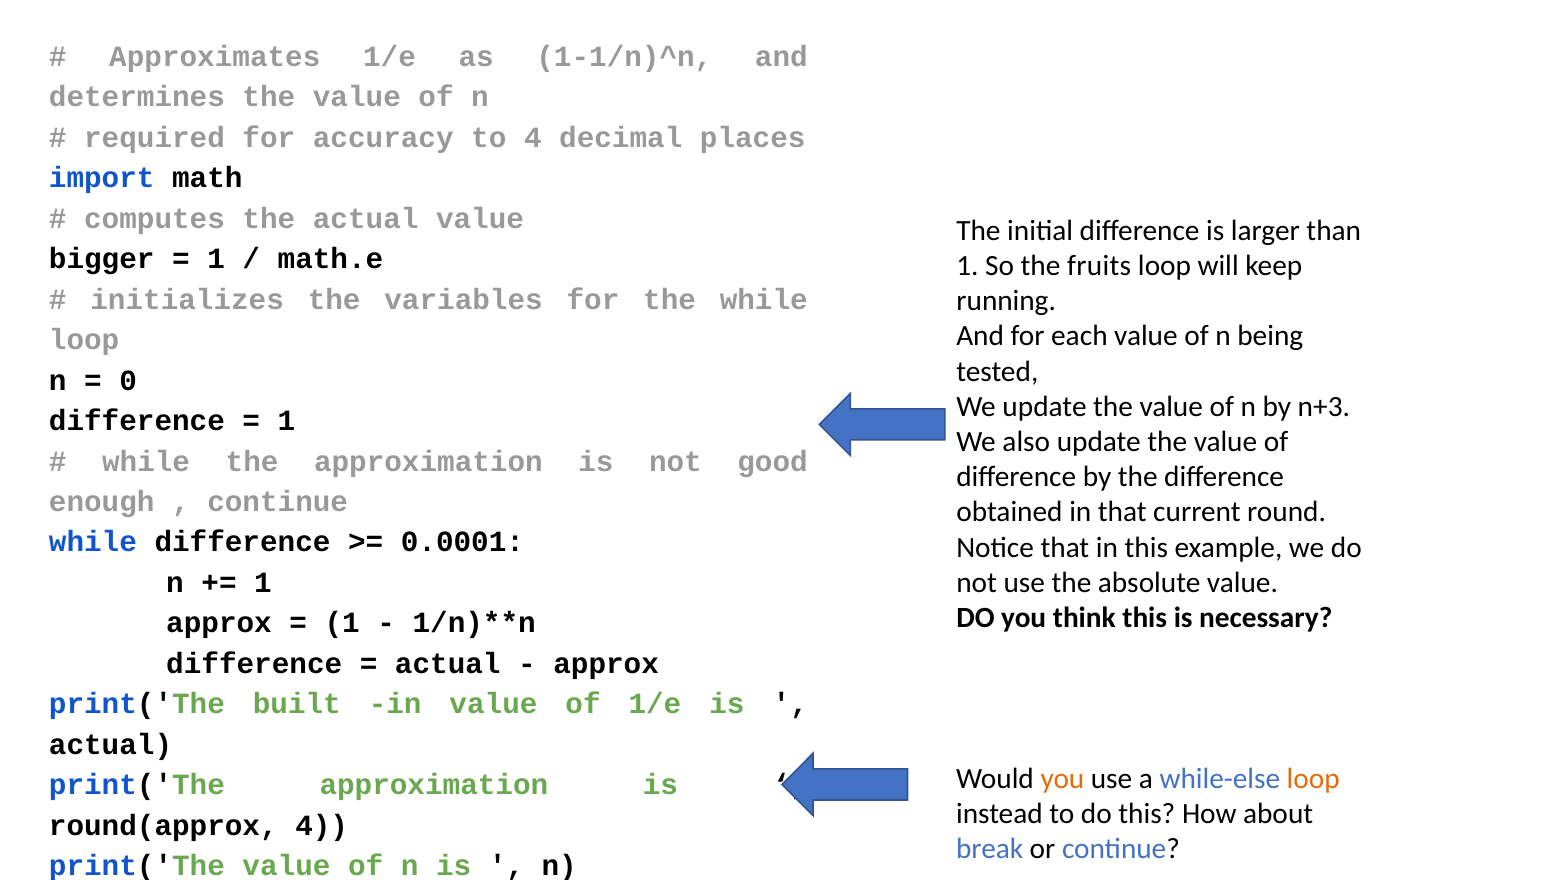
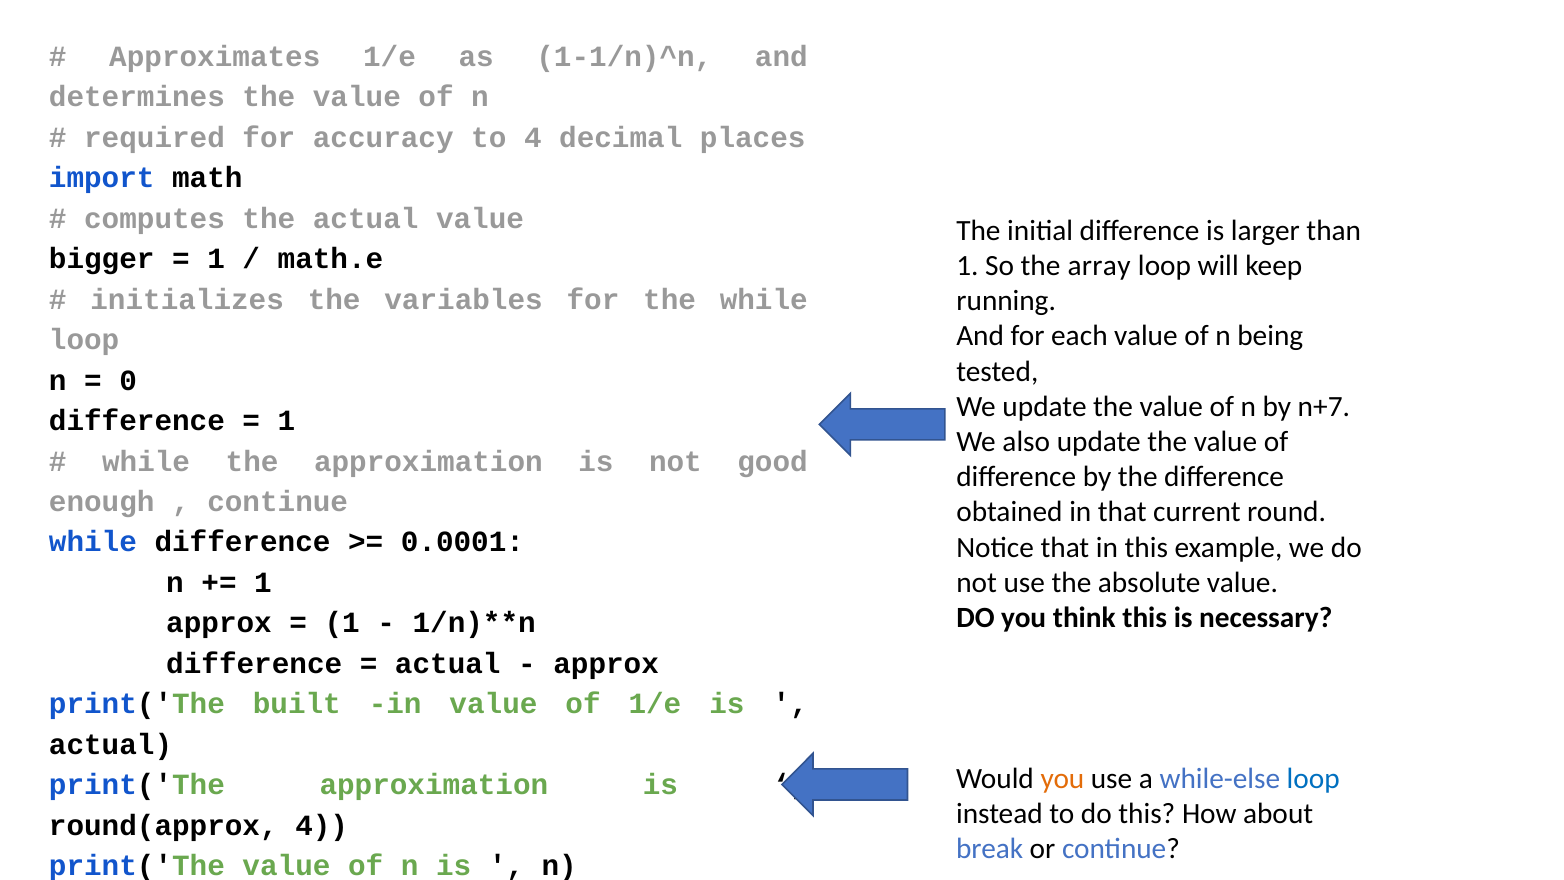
fruits: fruits -> array (1099, 266)
n+3: n+3 -> n+7 (1324, 407)
loop colour: orange -> blue (1313, 779)
